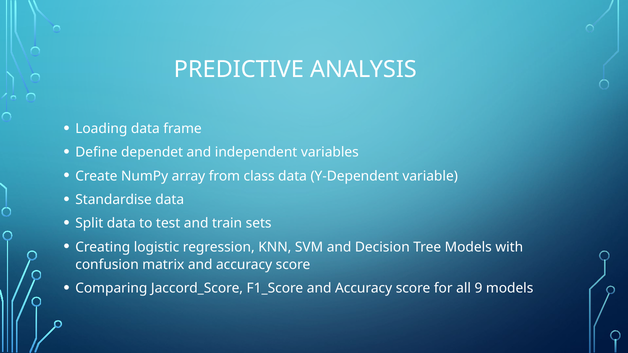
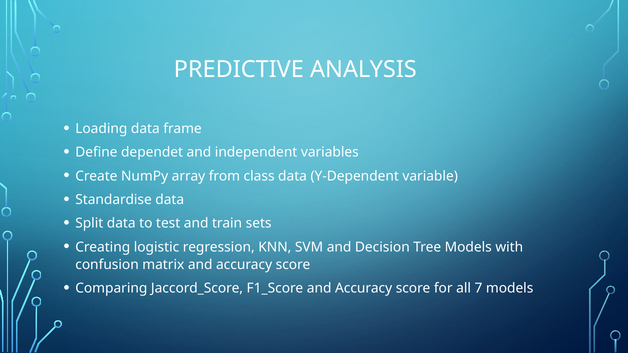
9: 9 -> 7 (478, 289)
